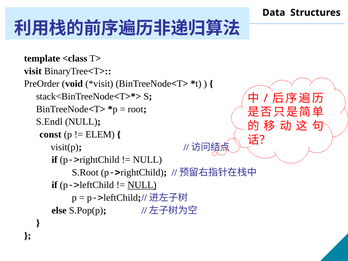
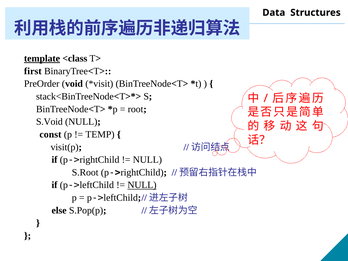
template underline: none -> present (42, 58)
visit: visit -> first (33, 71)
S.Endl: S.Endl -> S.Void (49, 122)
ELEM: ELEM -> TEMP (100, 134)
